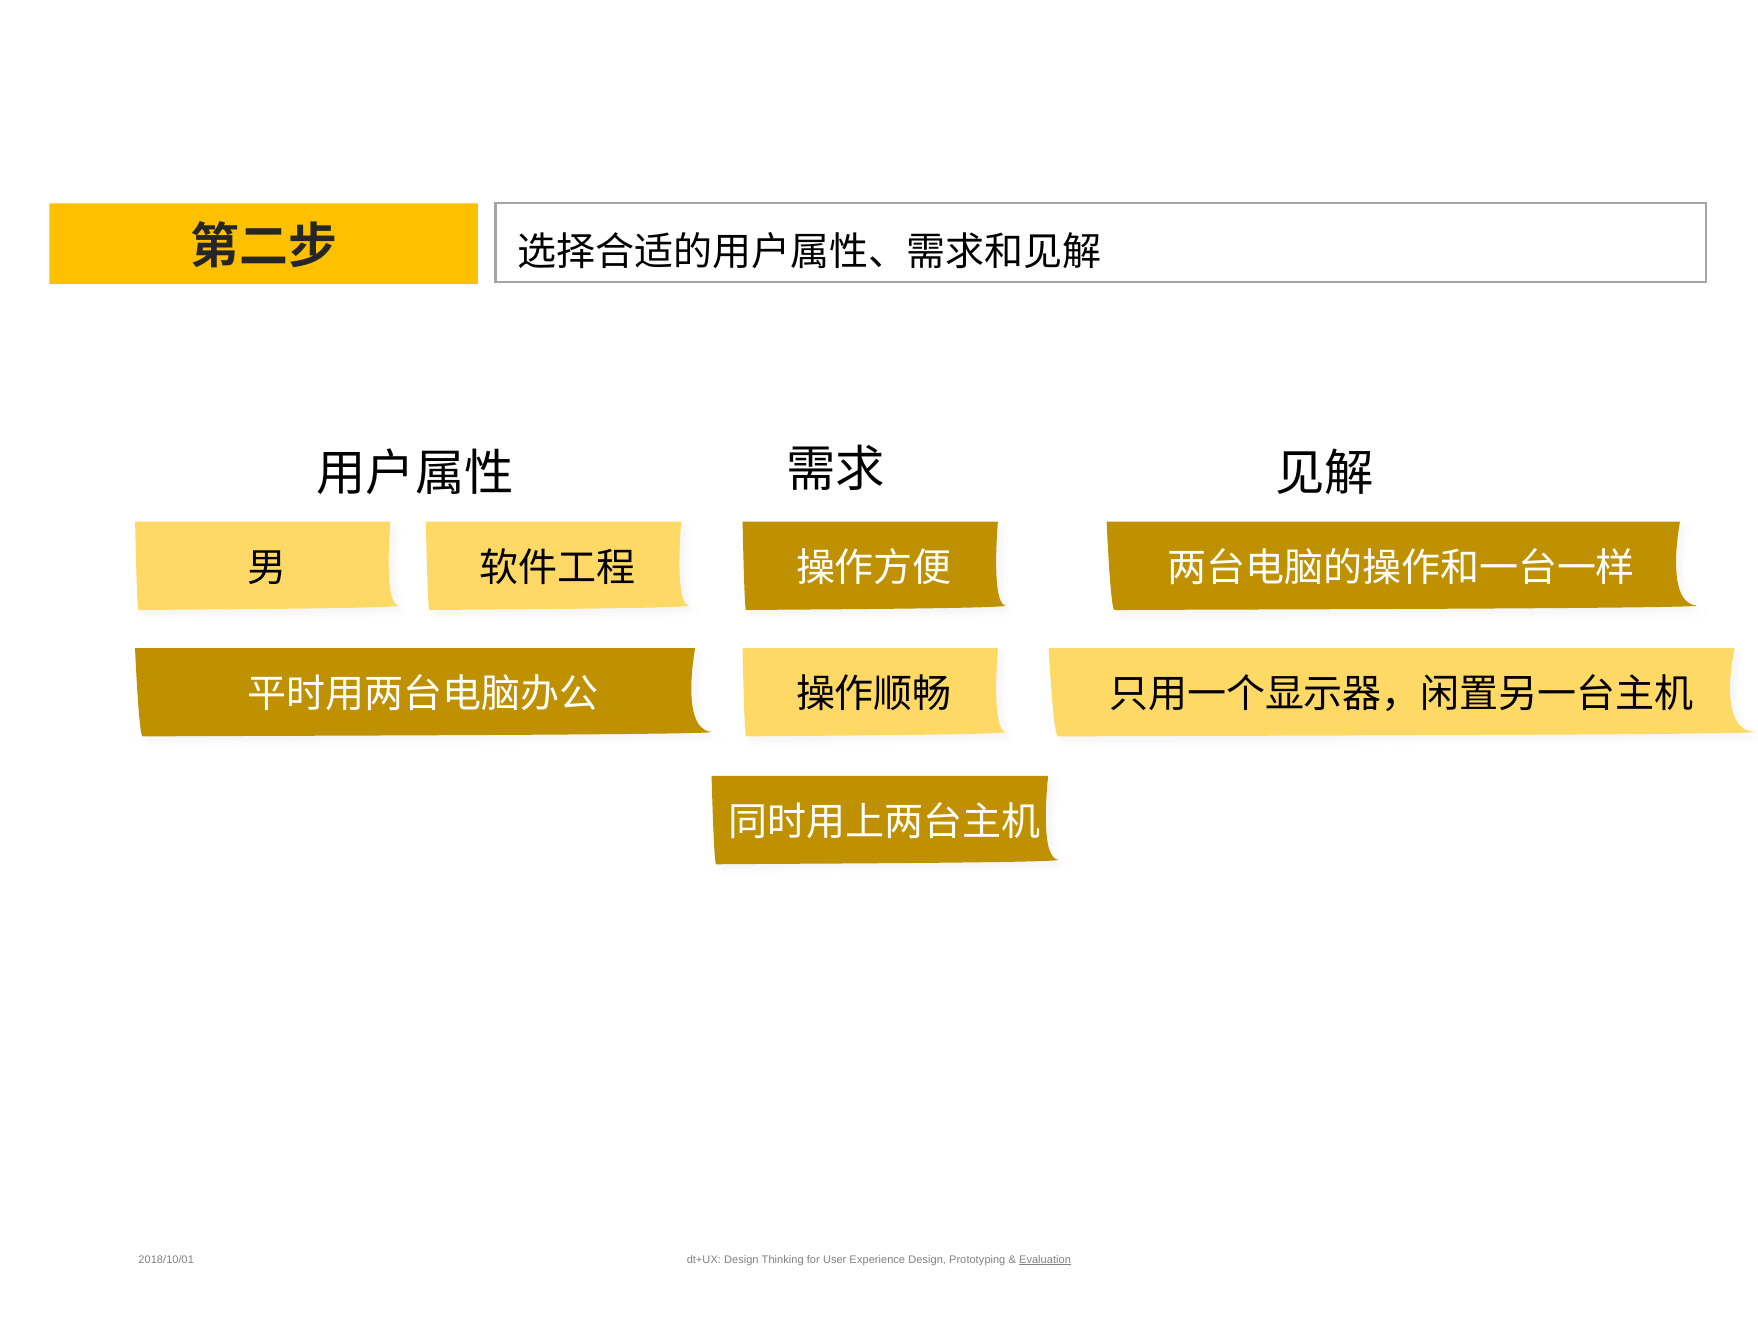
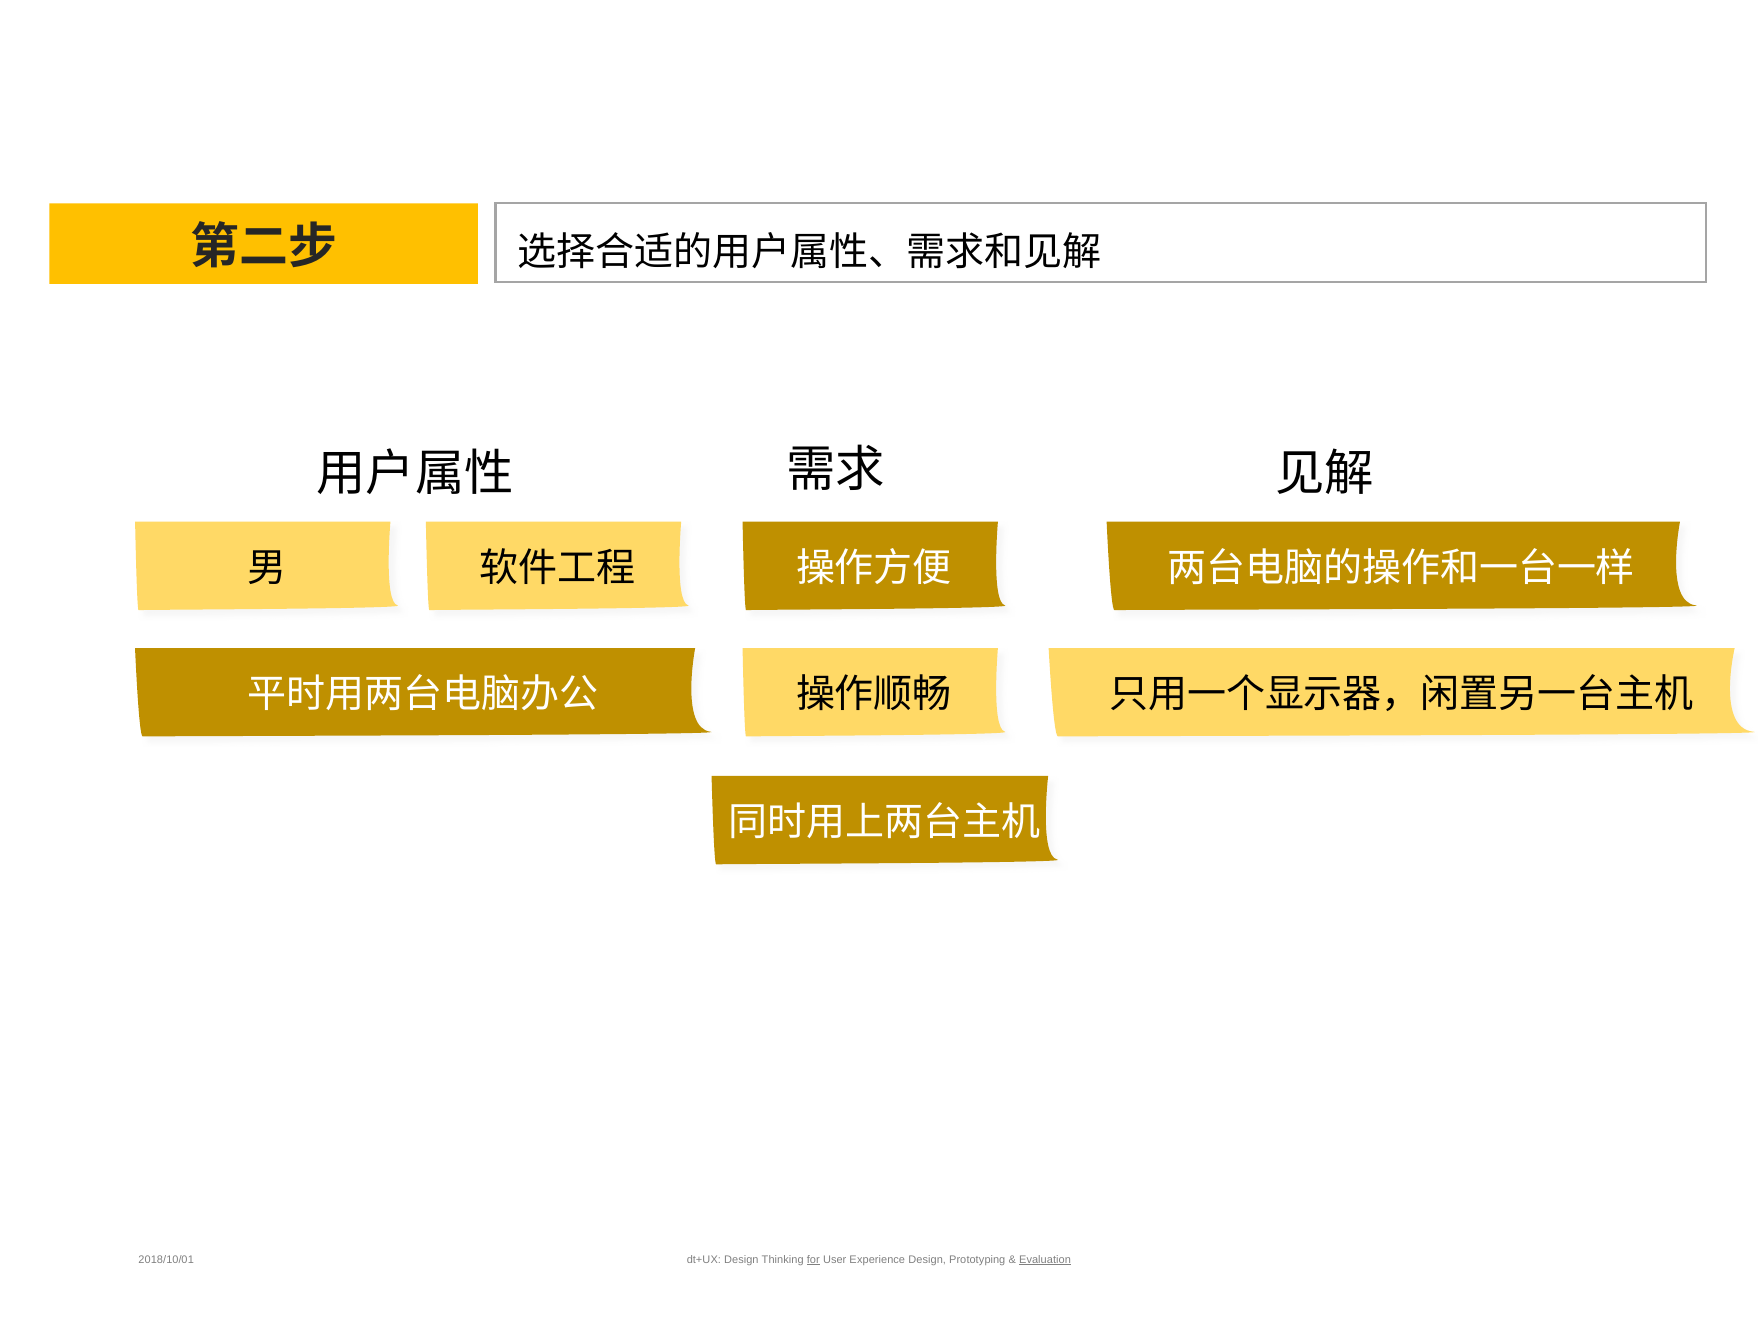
for underline: none -> present (813, 1259)
